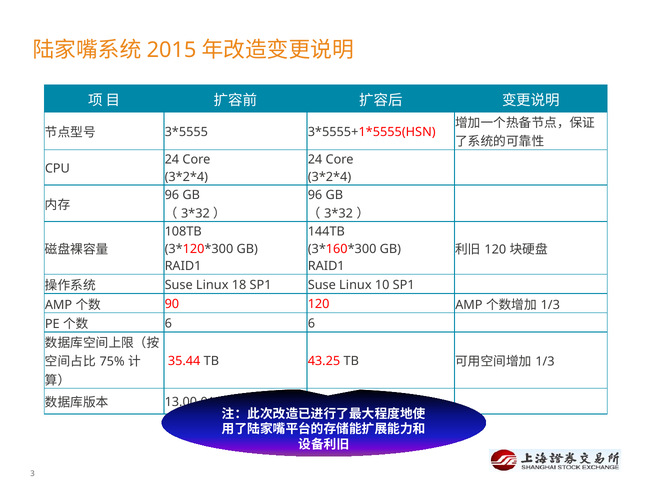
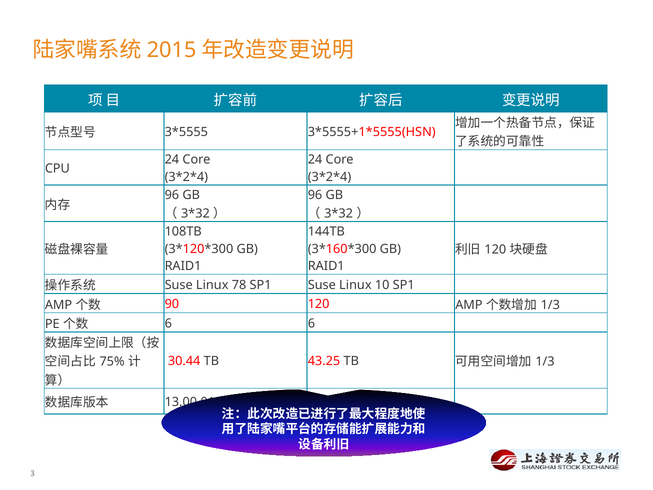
18: 18 -> 78 (239, 285)
35.44: 35.44 -> 30.44 (184, 361)
